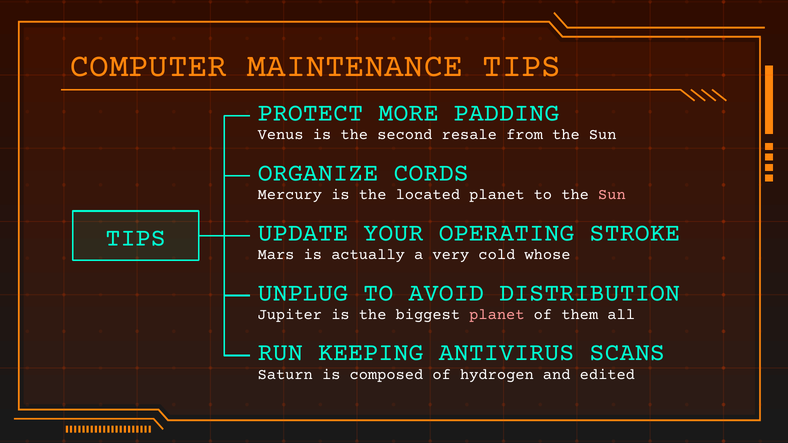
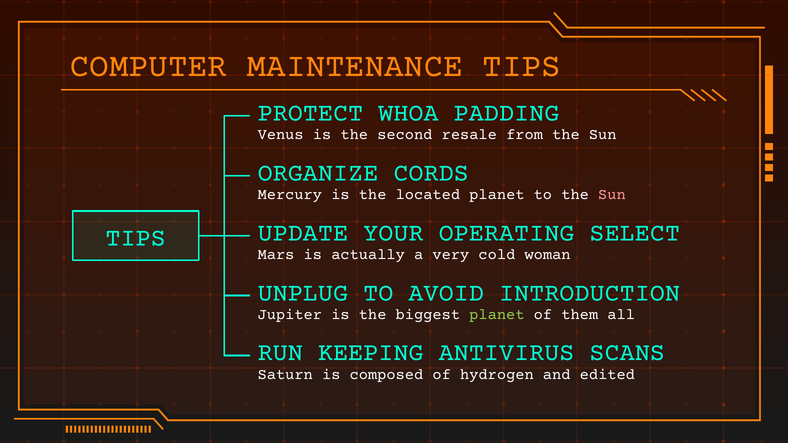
MORE: MORE -> WHOA (408, 112)
STROKE: STROKE -> SELECT (635, 232)
whose: whose -> woman (548, 254)
DISTRIBUTION: DISTRIBUTION -> INTRODUCTION (590, 292)
planet colour: pink -> light green (497, 314)
